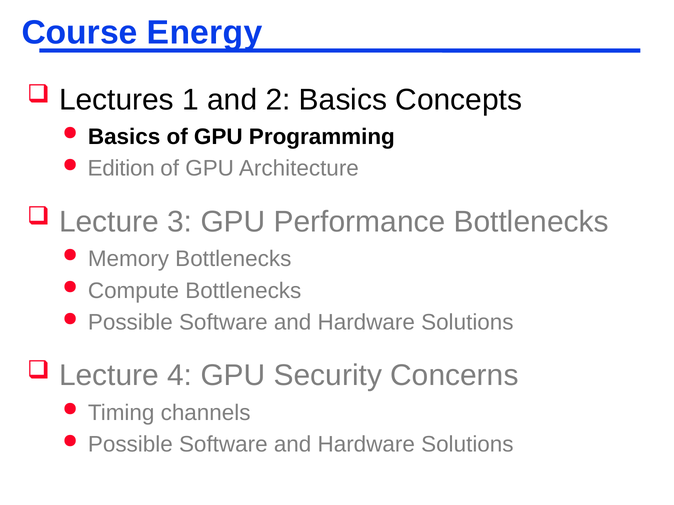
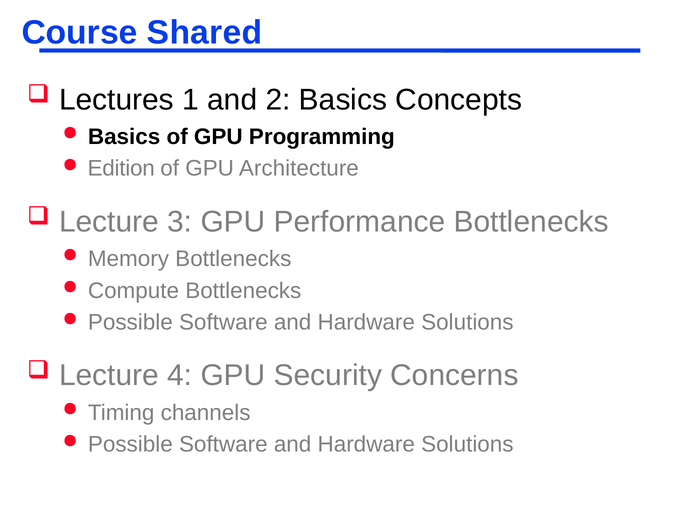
Energy: Energy -> Shared (205, 32)
